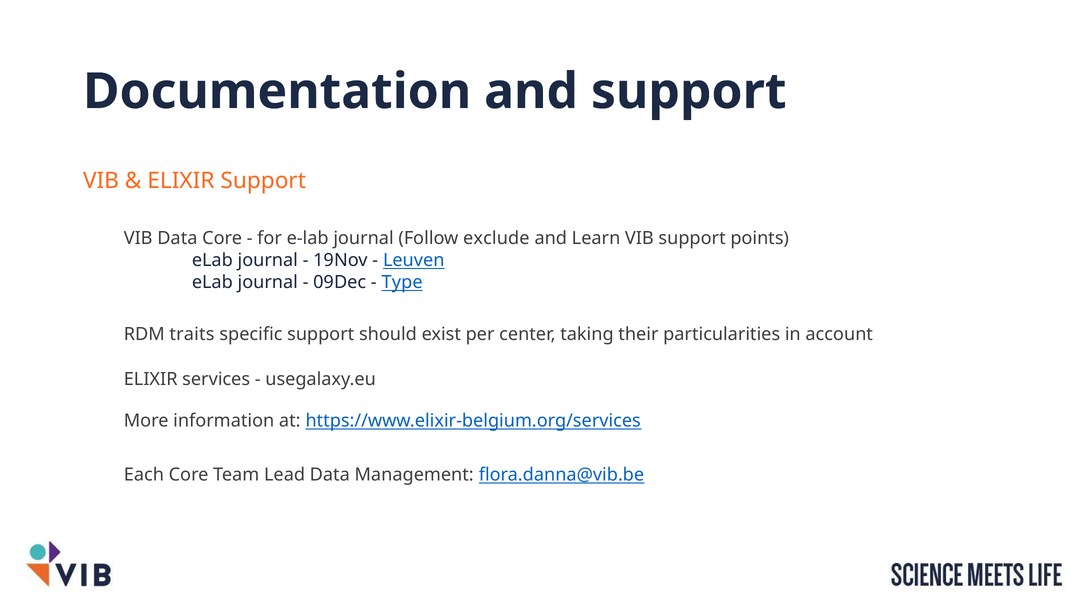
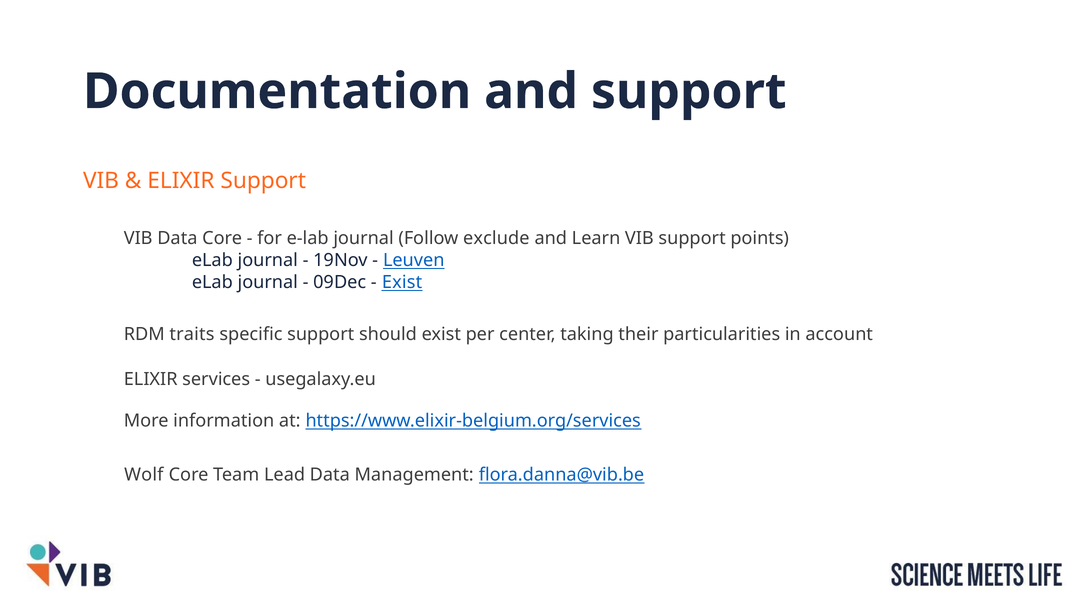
Type: Type -> Exist (402, 282)
Each: Each -> Wolf (144, 474)
